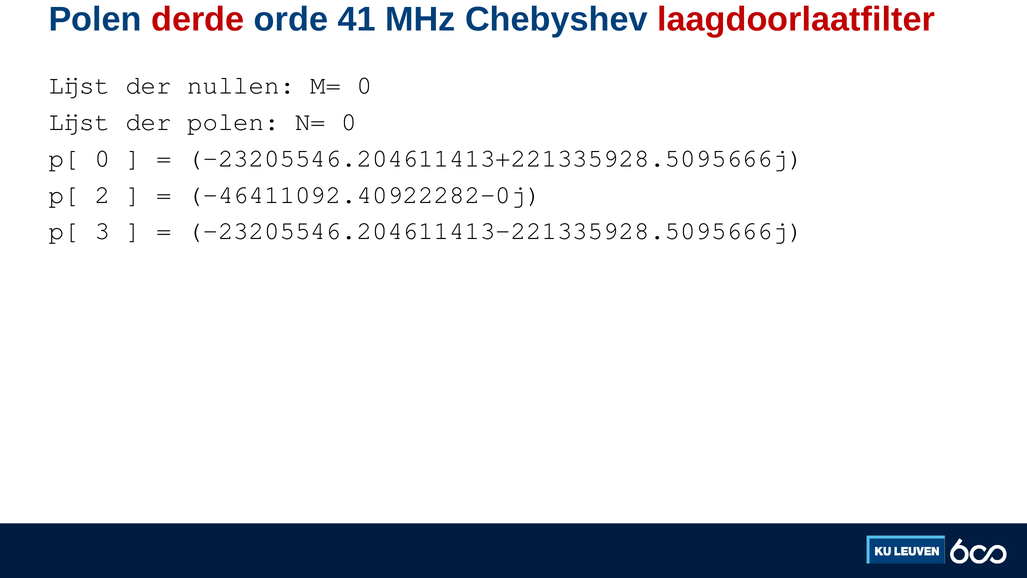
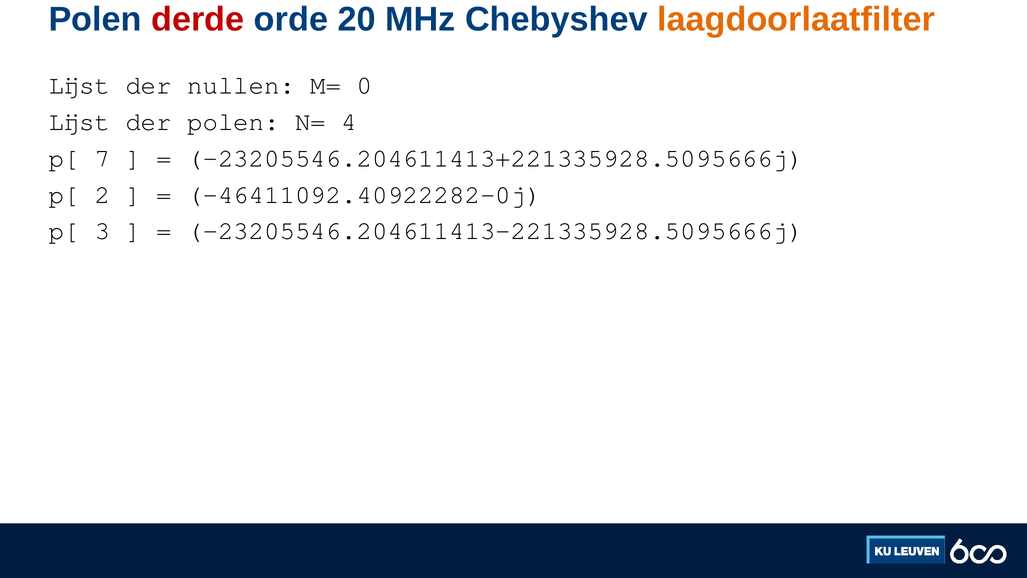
41: 41 -> 20 (357, 20)
laagdoorlaatfilter colour: red -> orange (796, 20)
N= 0: 0 -> 4 (349, 122)
p[ 0: 0 -> 7 (102, 158)
